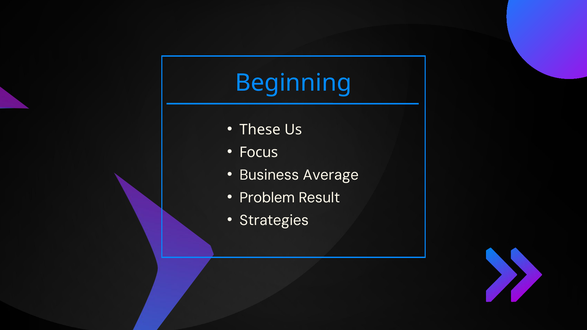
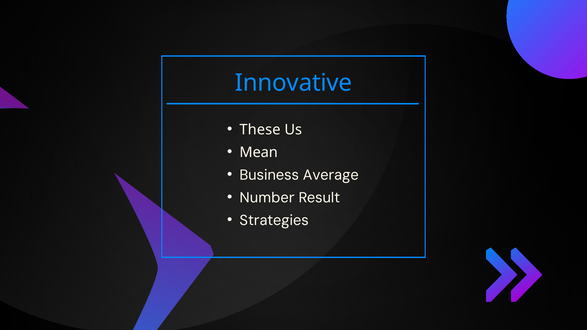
Beginning: Beginning -> Innovative (294, 83)
Focus: Focus -> Mean (259, 152)
Problem: Problem -> Number (267, 198)
